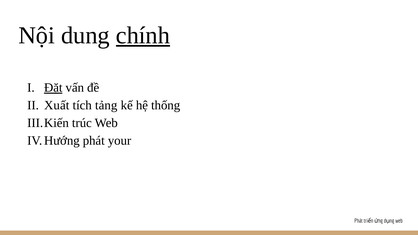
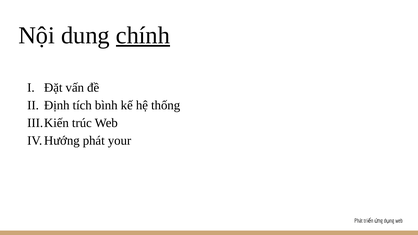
Đặt underline: present -> none (53, 88)
Xuất: Xuất -> Định (57, 105)
tảng: tảng -> bình (106, 105)
